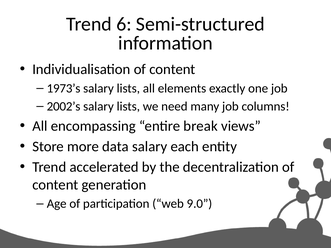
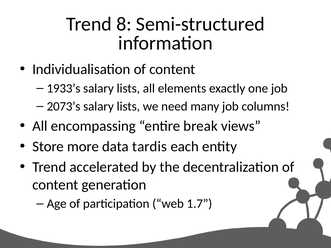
6: 6 -> 8 (124, 24)
1973’s: 1973’s -> 1933’s (64, 88)
2002’s: 2002’s -> 2073’s (64, 106)
data salary: salary -> tardis (150, 147)
9.0: 9.0 -> 1.7 (199, 204)
